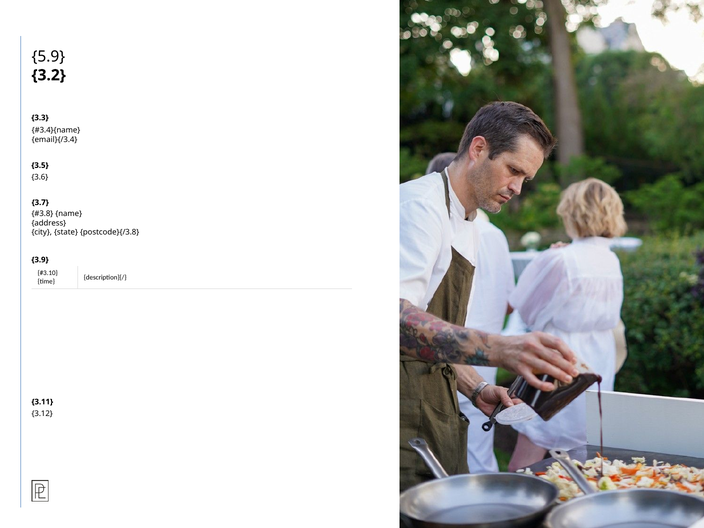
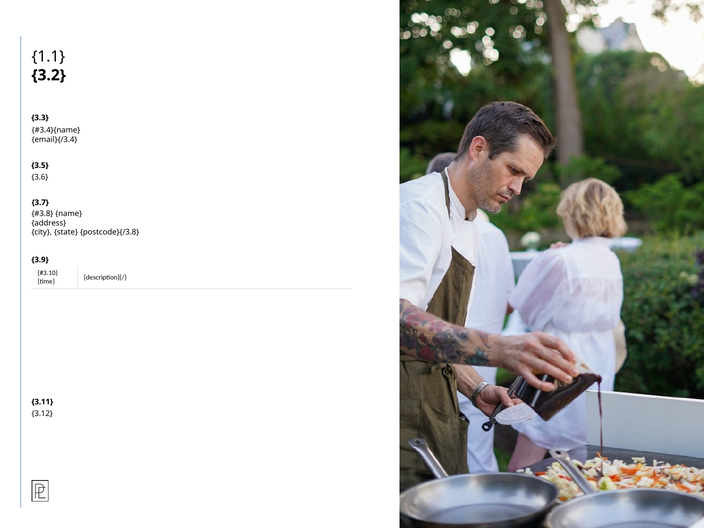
5.9: 5.9 -> 1.1 (48, 57)
